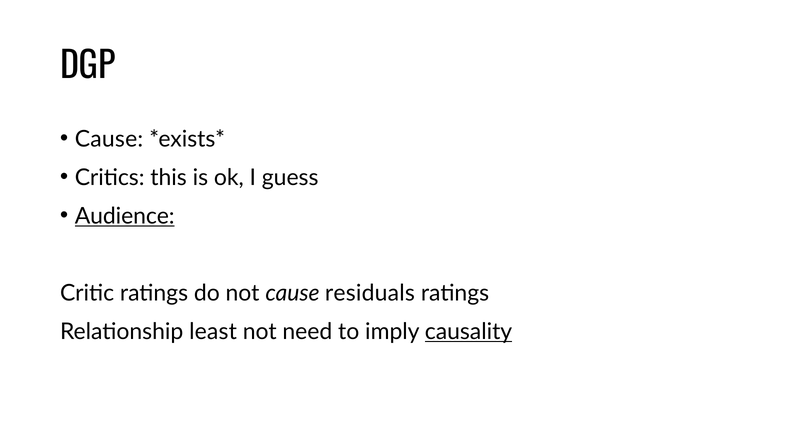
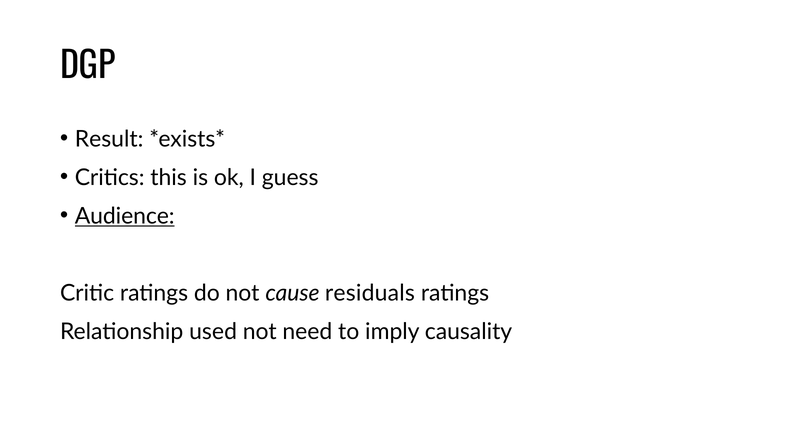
Cause: Cause -> Result (109, 139)
least: least -> used (213, 331)
causality underline: present -> none (469, 331)
